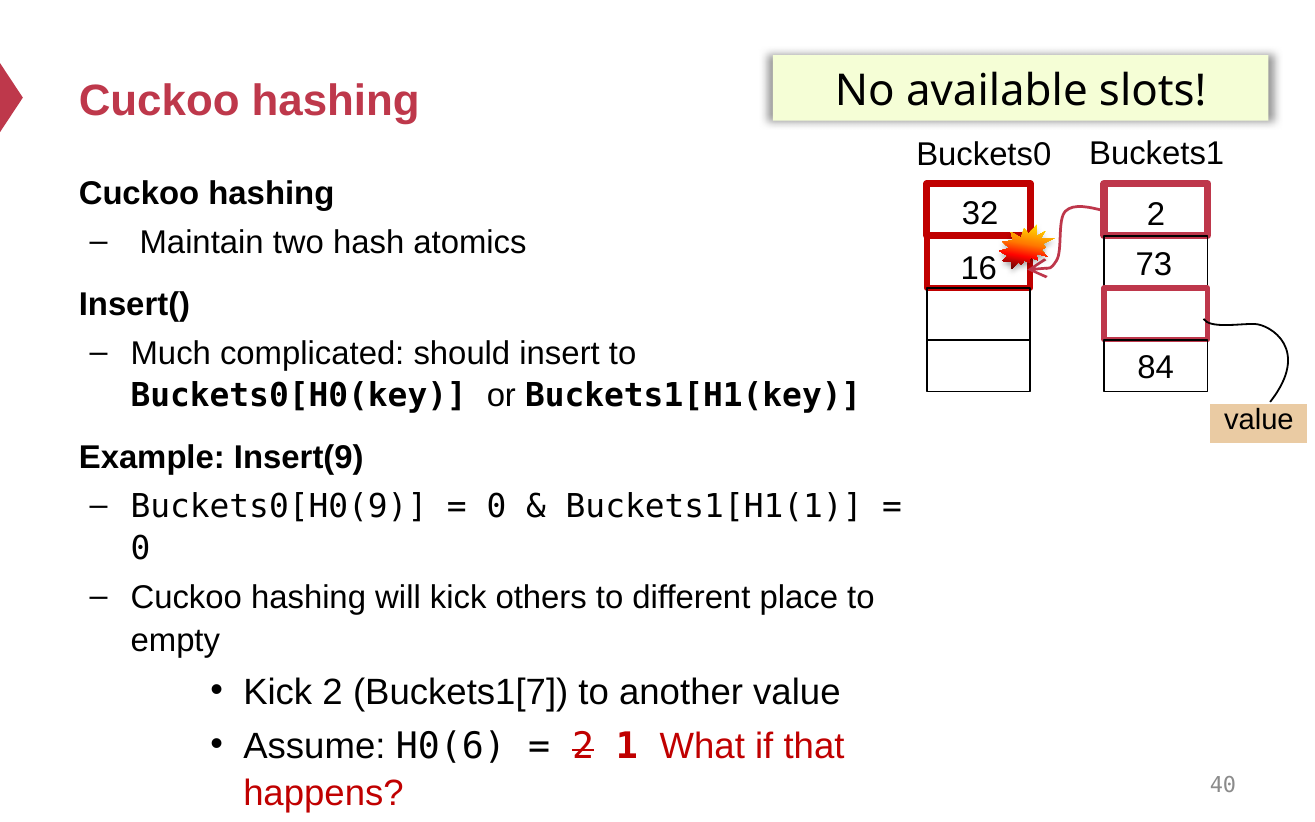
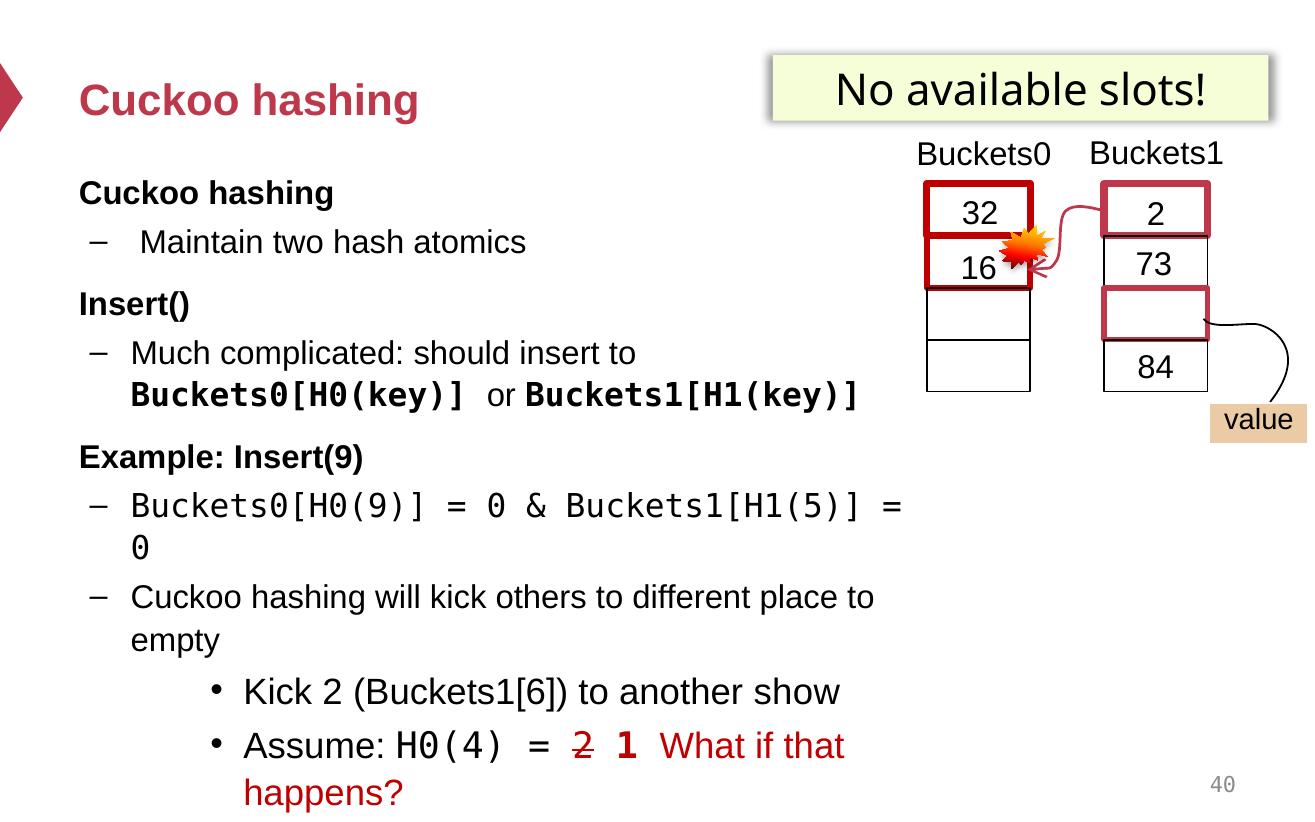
Buckets1[H1(1: Buckets1[H1(1 -> Buckets1[H1(5 (714, 507)
Buckets1[7: Buckets1[7 -> Buckets1[6 (461, 692)
another value: value -> show (797, 692)
H0(6: H0(6 -> H0(4 (451, 746)
